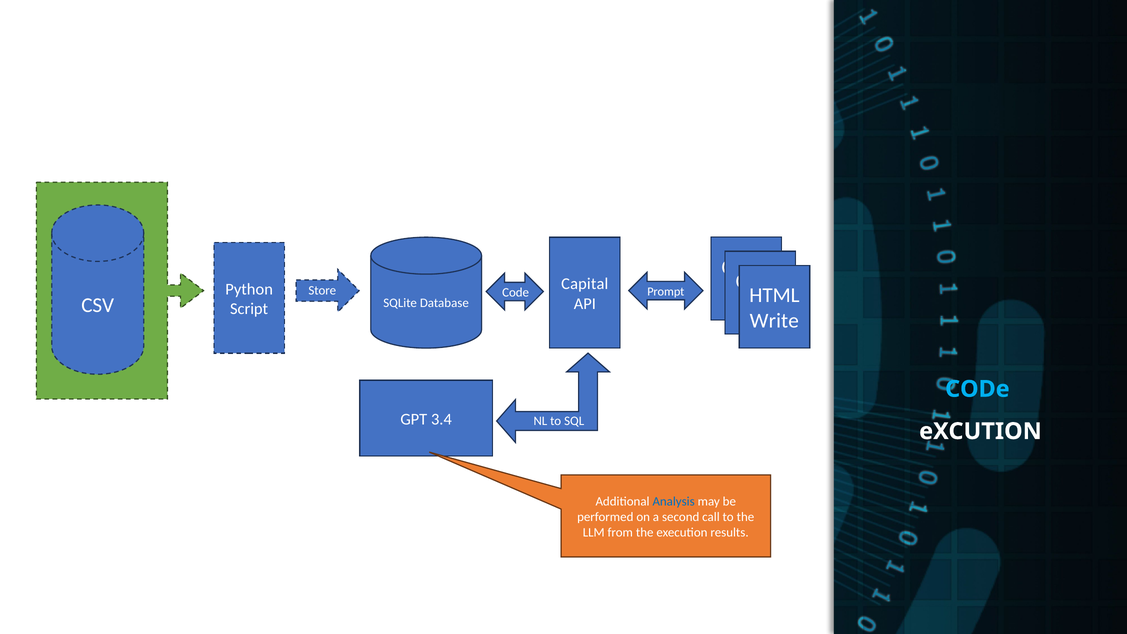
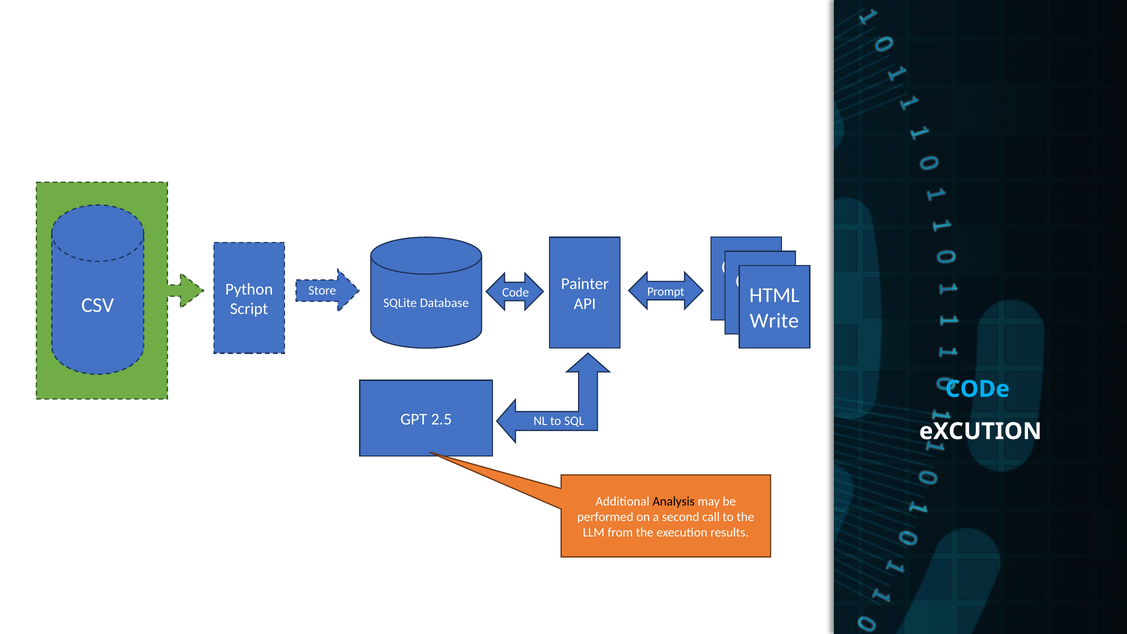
Capital: Capital -> Painter (585, 284)
3.4: 3.4 -> 2.5 (441, 419)
Analysis colour: blue -> black (674, 501)
